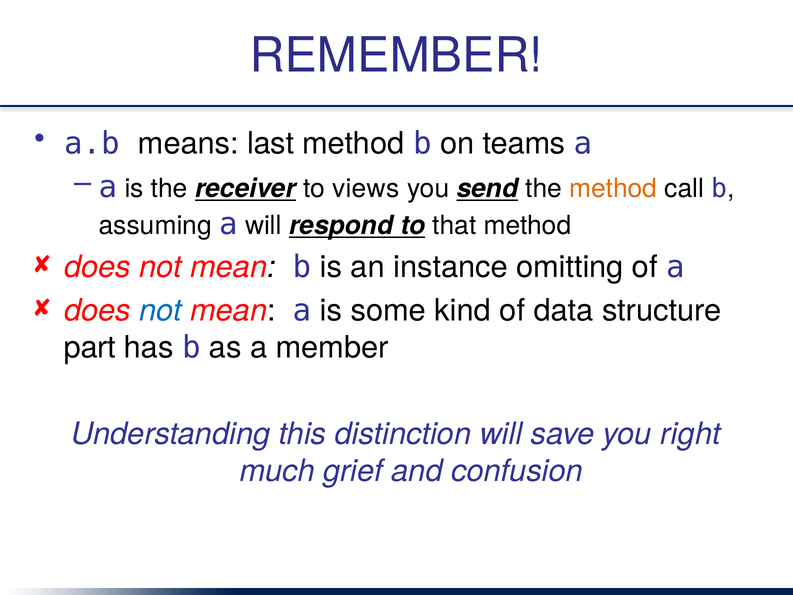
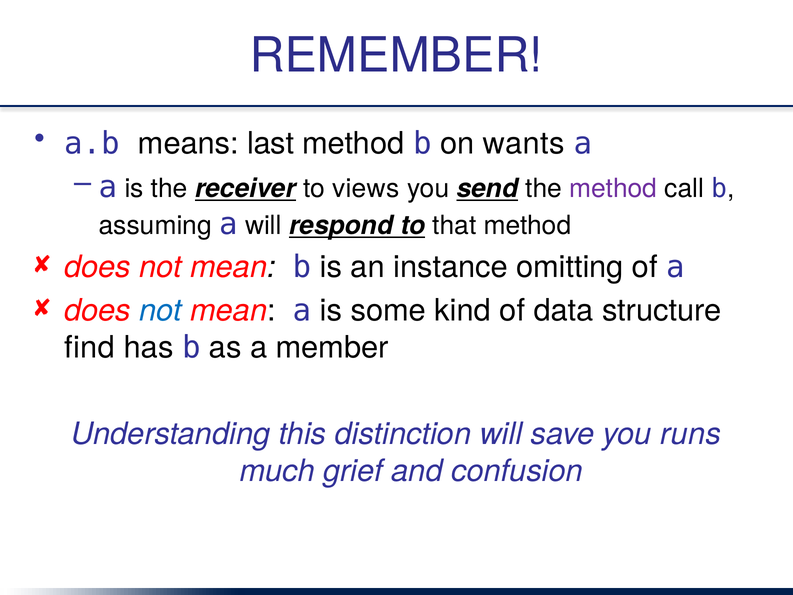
teams: teams -> wants (524, 144)
method colour: orange -> purple (613, 188)
part: part -> find (90, 347)
right: right -> runs (691, 434)
